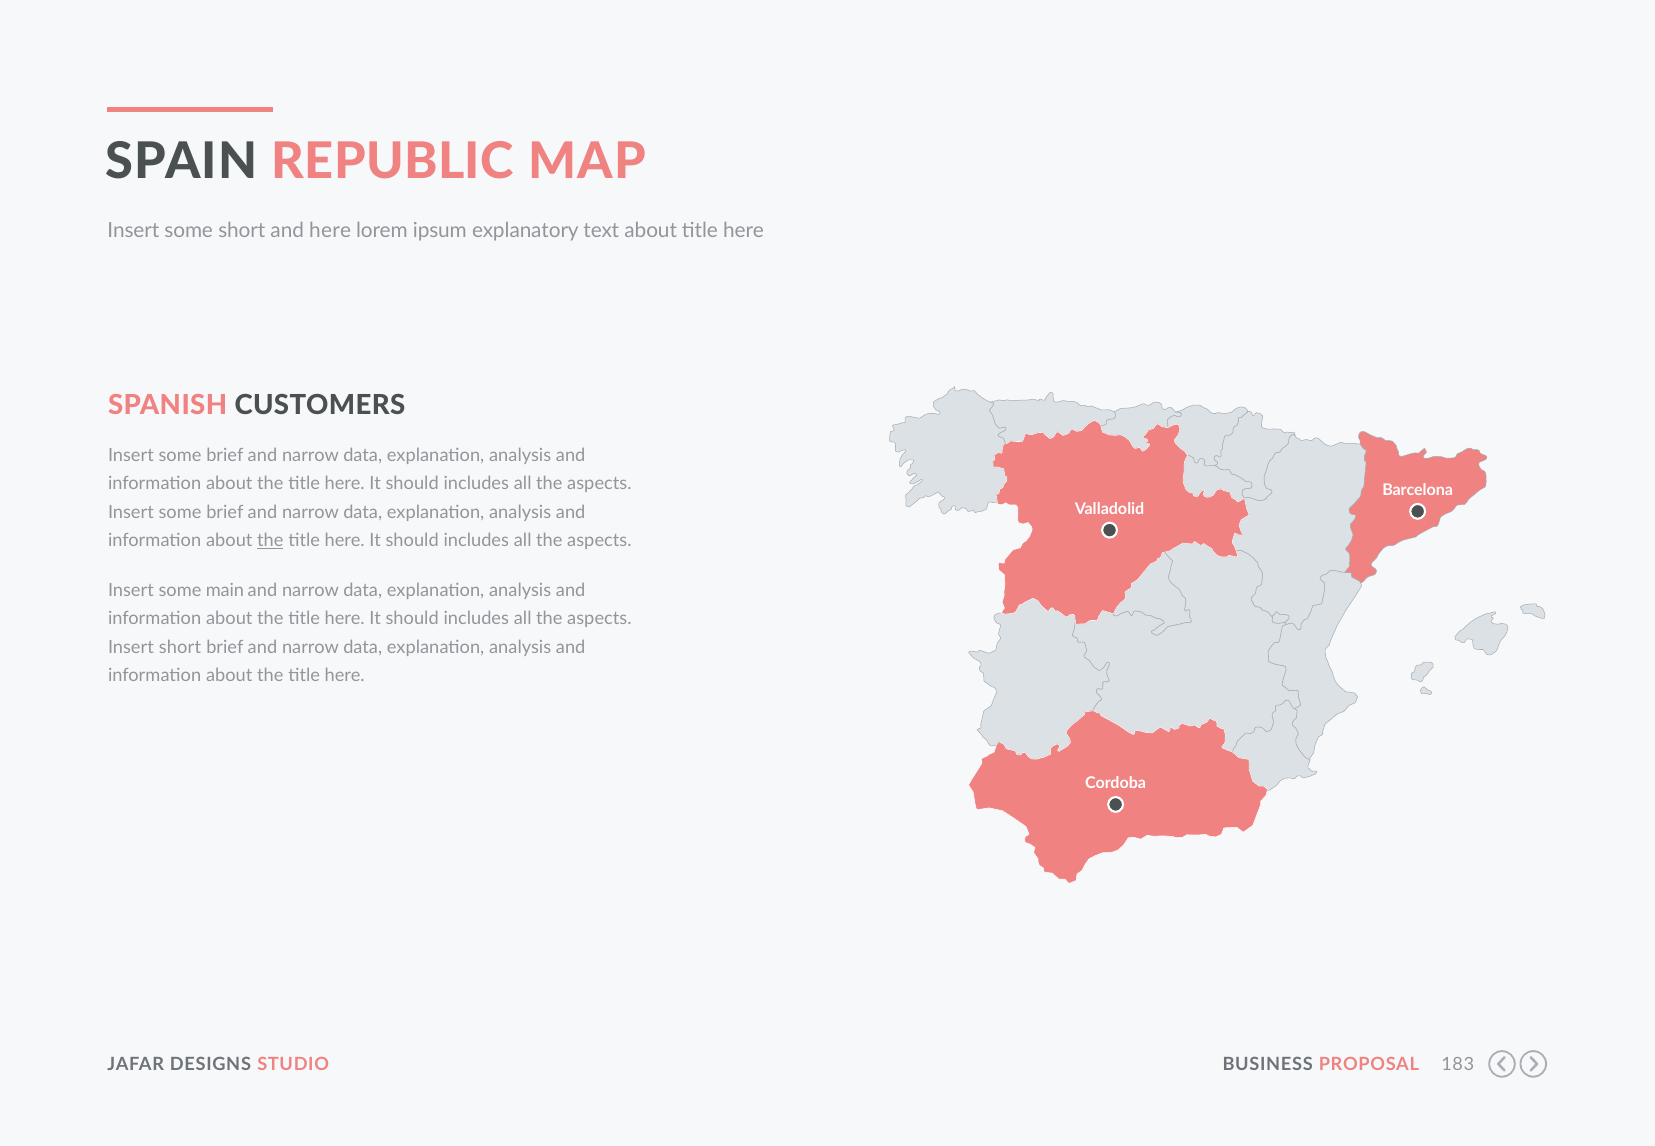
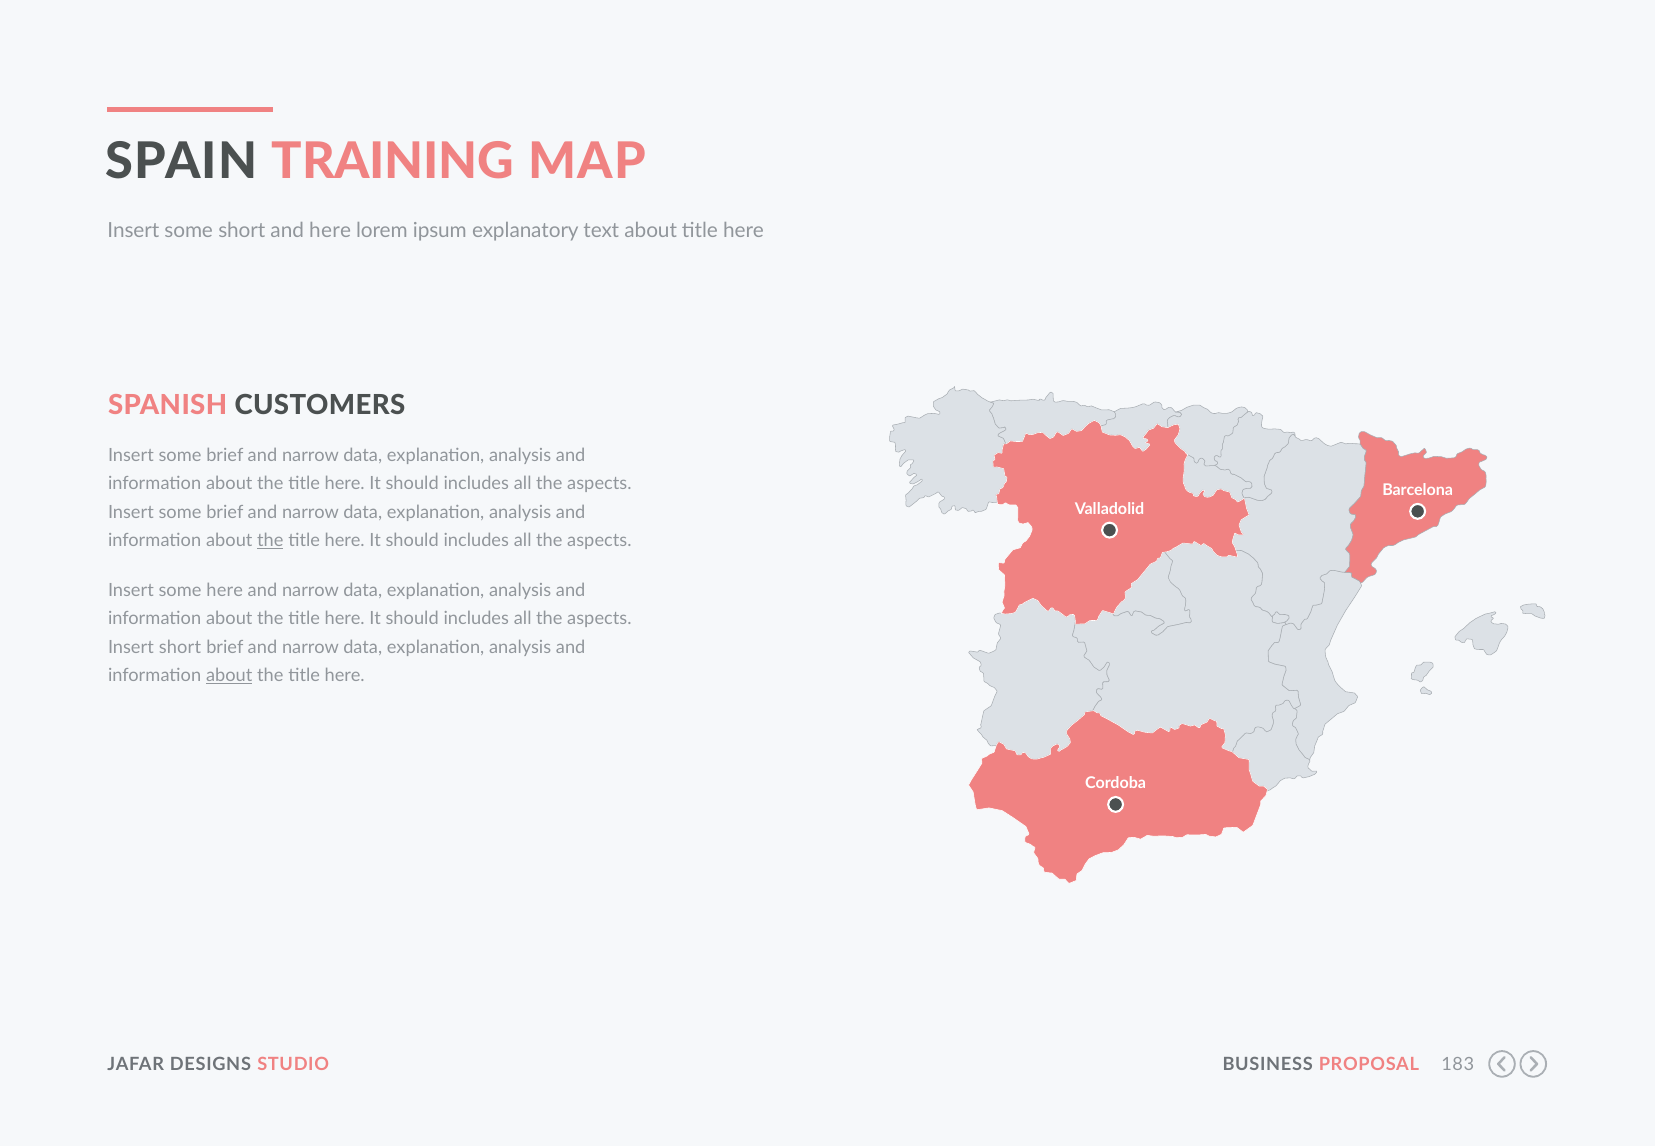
REPUBLIC: REPUBLIC -> TRAINING (393, 162)
some main: main -> here (225, 590)
about underline: none -> present (229, 676)
